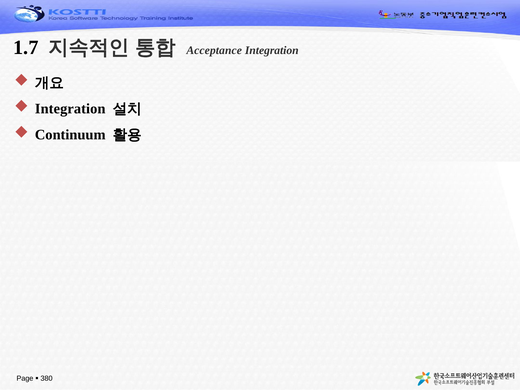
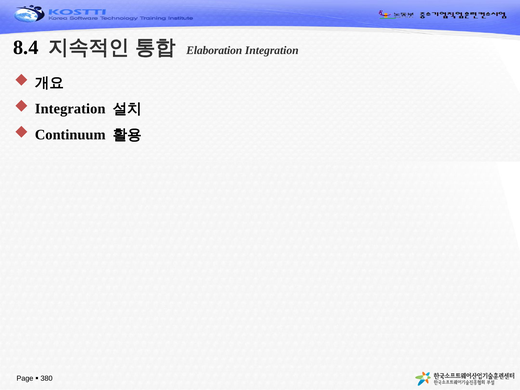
1.7: 1.7 -> 8.4 (26, 47)
Acceptance: Acceptance -> Elaboration (214, 50)
